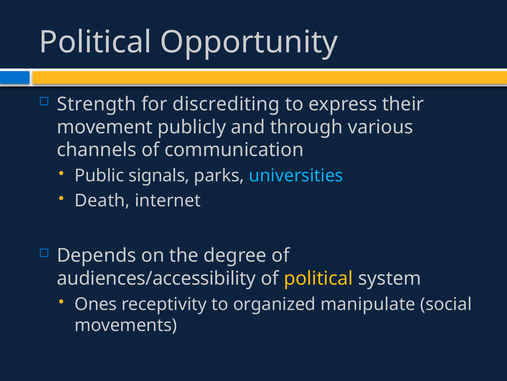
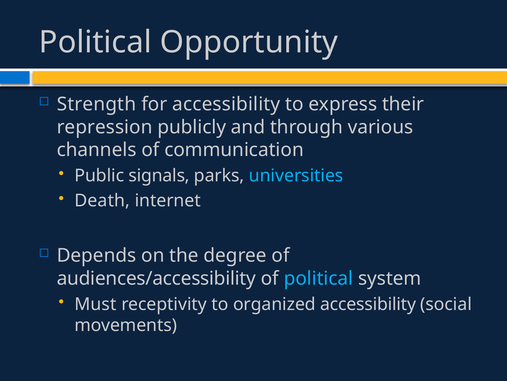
for discrediting: discrediting -> accessibility (226, 104)
movement: movement -> repression (105, 127)
political colour: yellow -> light blue (318, 278)
Ones: Ones -> Must (96, 304)
organized manipulate: manipulate -> accessibility (368, 304)
